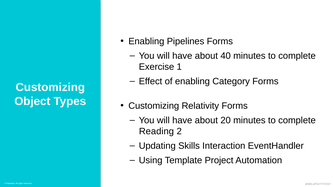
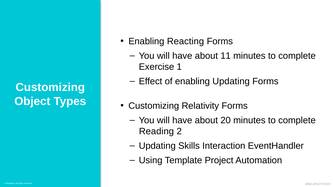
Pipelines: Pipelines -> Reacting (185, 41)
40: 40 -> 11 (226, 56)
enabling Category: Category -> Updating (231, 82)
